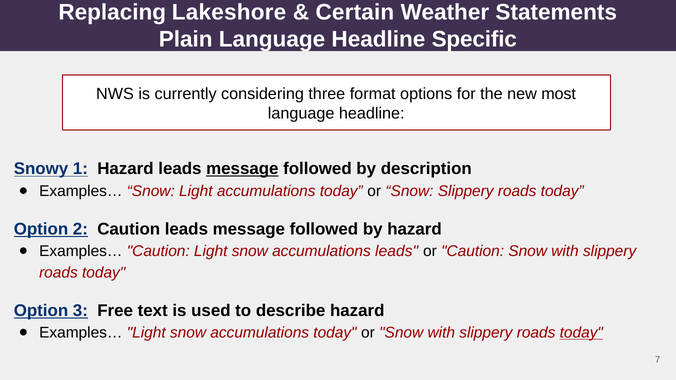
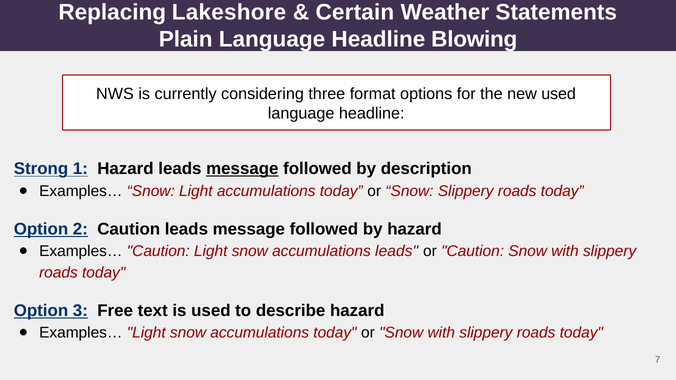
Specific: Specific -> Blowing (474, 40)
new most: most -> used (559, 94)
Snowy: Snowy -> Strong (41, 169)
today underline: present -> none (581, 333)
